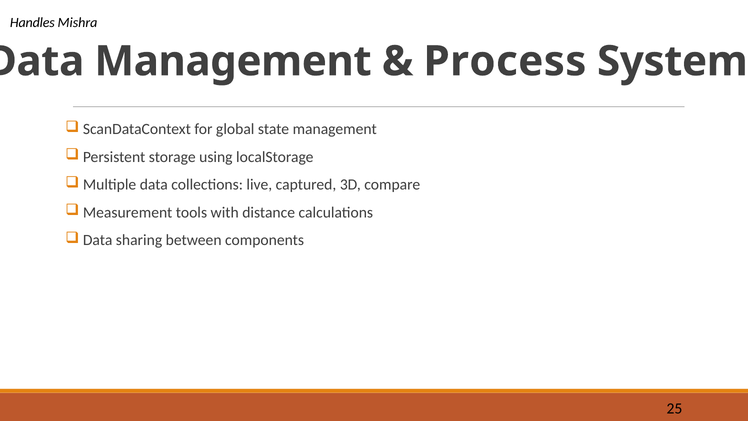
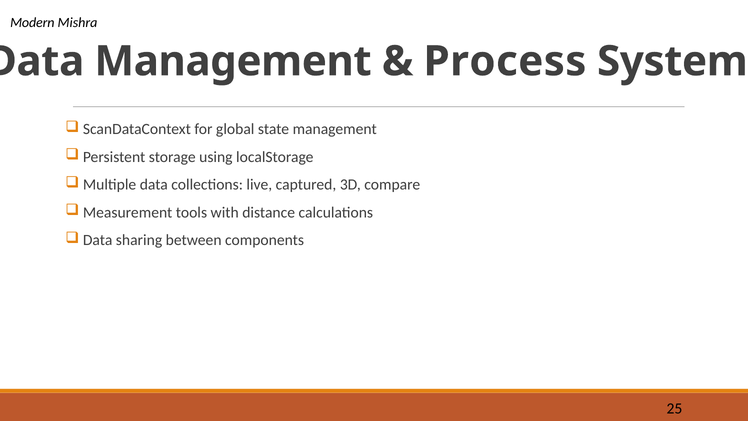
Handles: Handles -> Modern (32, 23)
